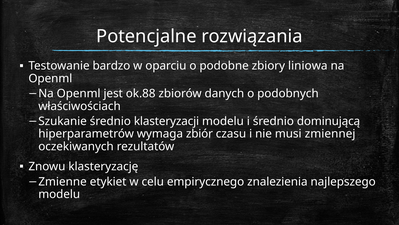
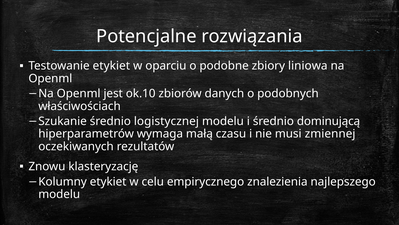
Testowanie bardzo: bardzo -> etykiet (111, 66)
ok.88: ok.88 -> ok.10 (141, 93)
klasteryzacji: klasteryzacji -> logistycznej (166, 121)
zbiór: zbiór -> małą (199, 134)
Zmienne: Zmienne -> Kolumny (63, 181)
